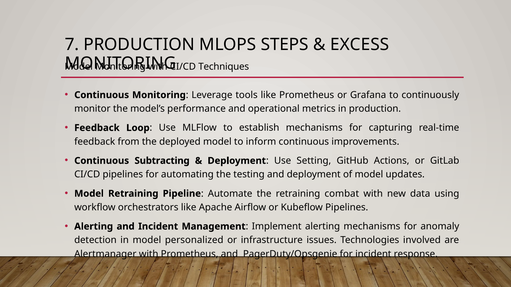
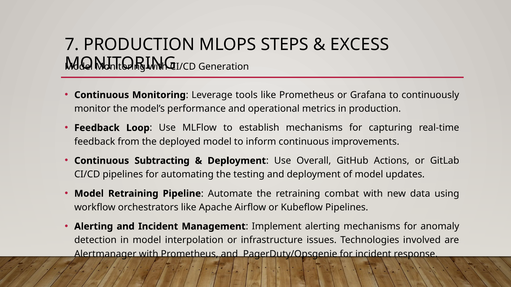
Techniques: Techniques -> Generation (224, 67)
Setting: Setting -> Overall (314, 161)
personalized: personalized -> interpolation (194, 241)
